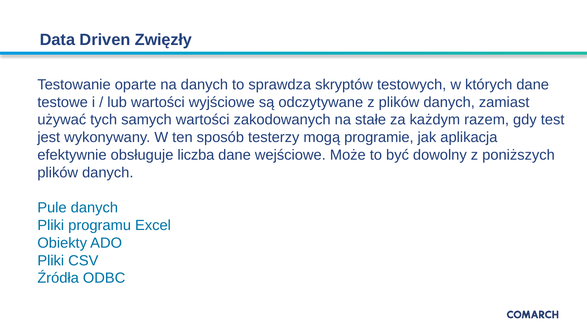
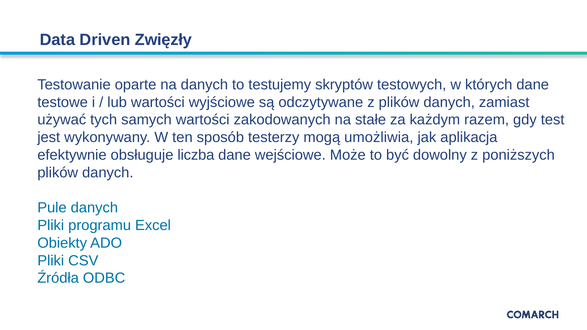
sprawdza: sprawdza -> testujemy (280, 85)
programie: programie -> umożliwia (379, 137)
